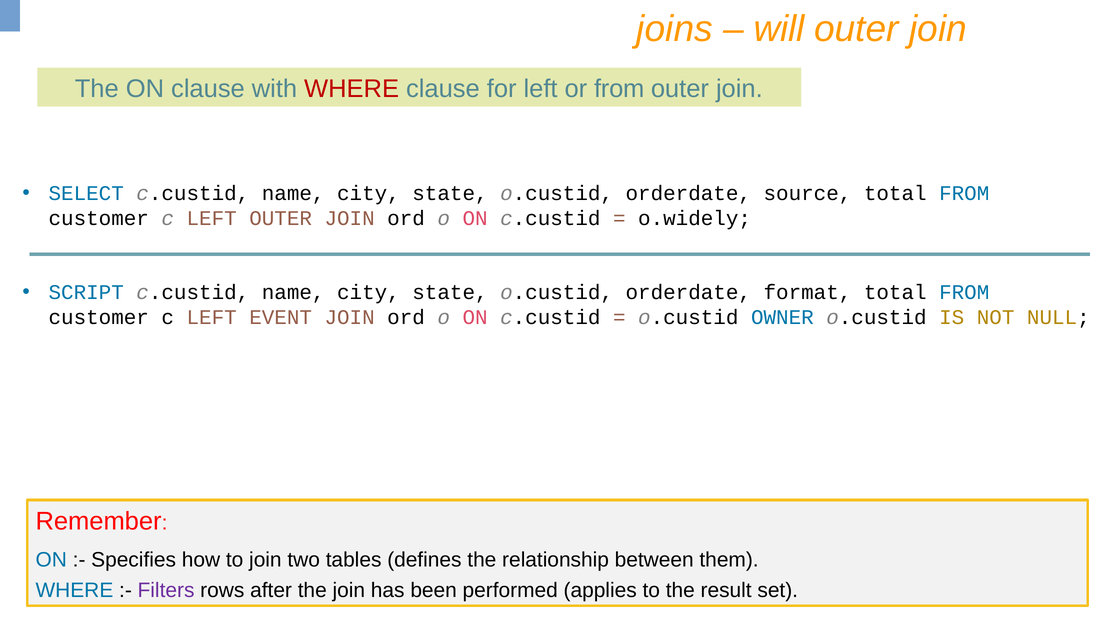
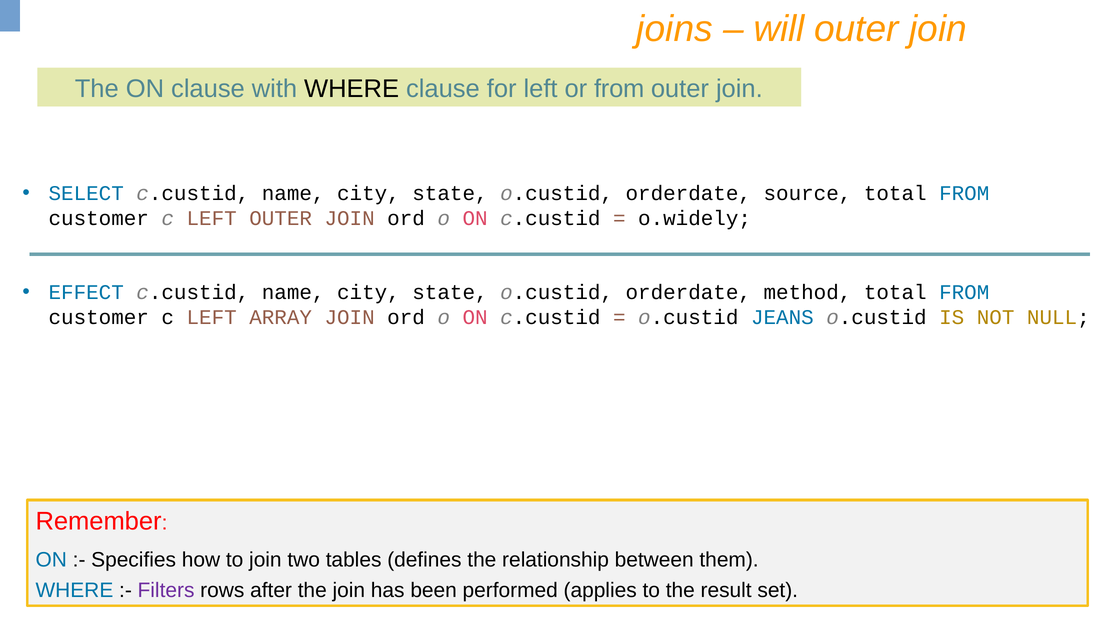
WHERE colour: red -> black (352, 89)
SCRIPT: SCRIPT -> EFFECT (86, 292)
format: format -> method (807, 292)
EVENT: EVENT -> ARRAY (281, 317)
OWNER: OWNER -> JEANS (782, 317)
